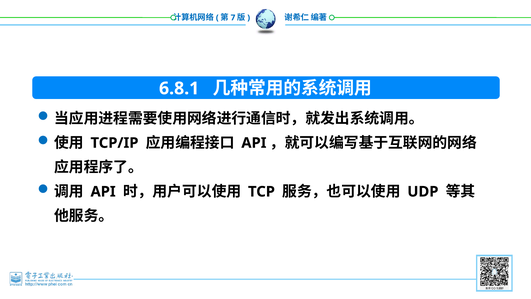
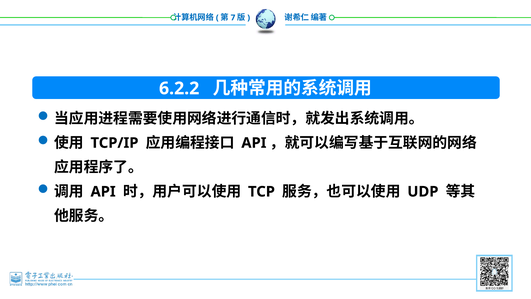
6.8.1: 6.8.1 -> 6.2.2 (179, 88)
